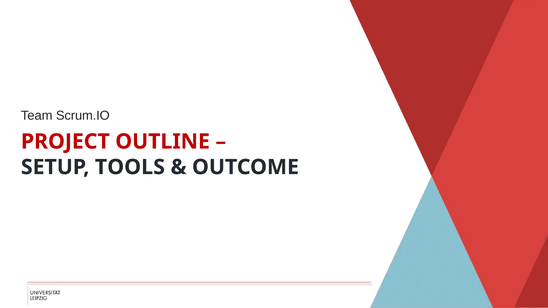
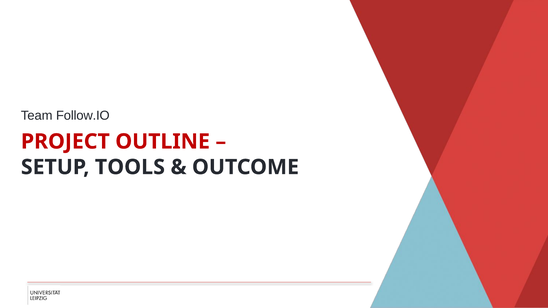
Scrum.IO: Scrum.IO -> Follow.IO (83, 116)
